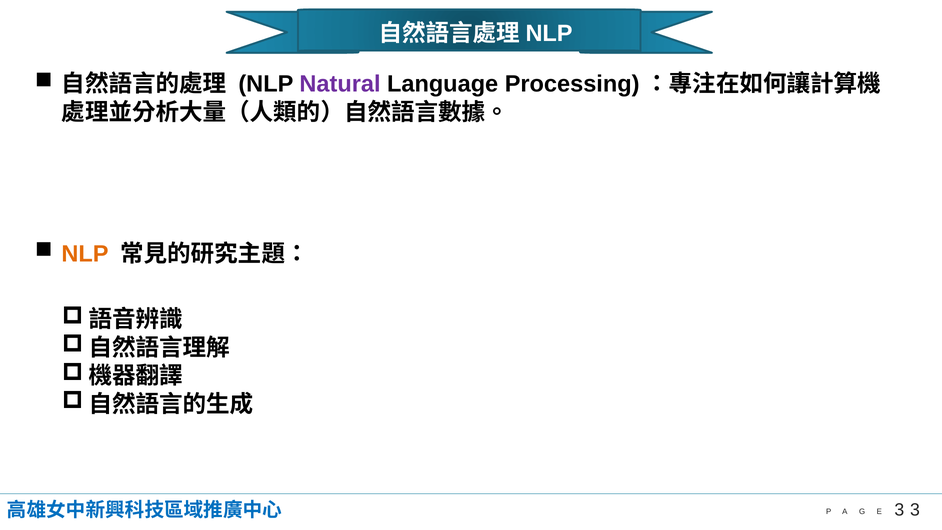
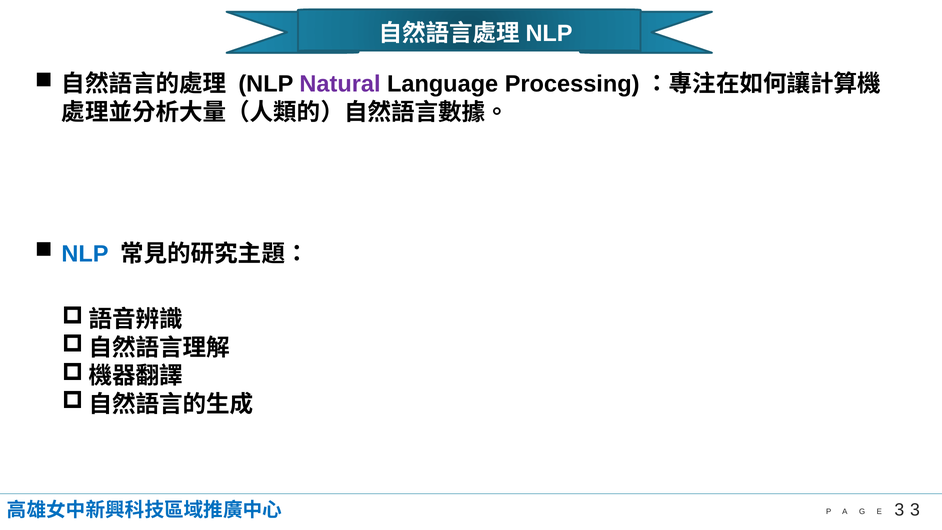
NLP colour: orange -> blue (85, 254)
